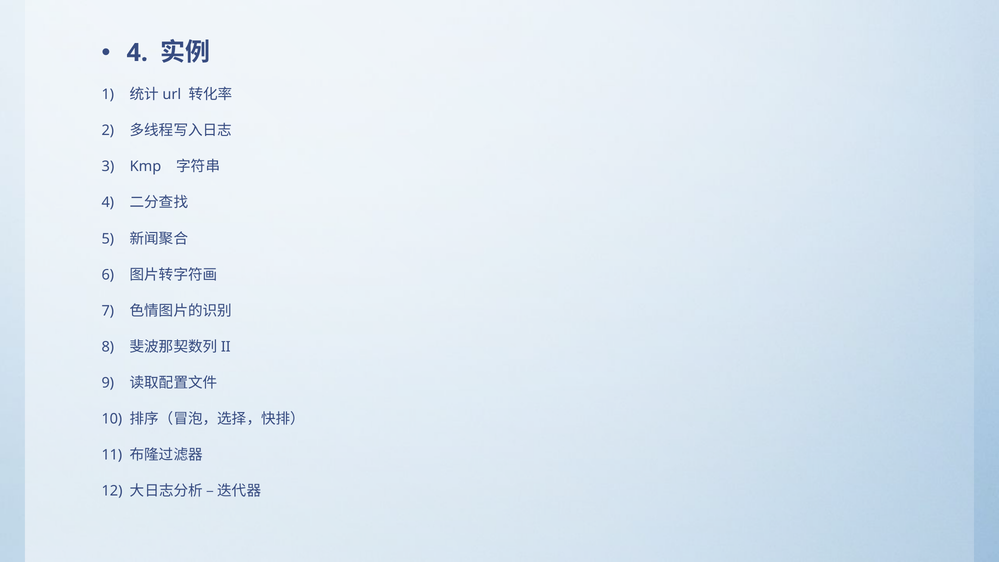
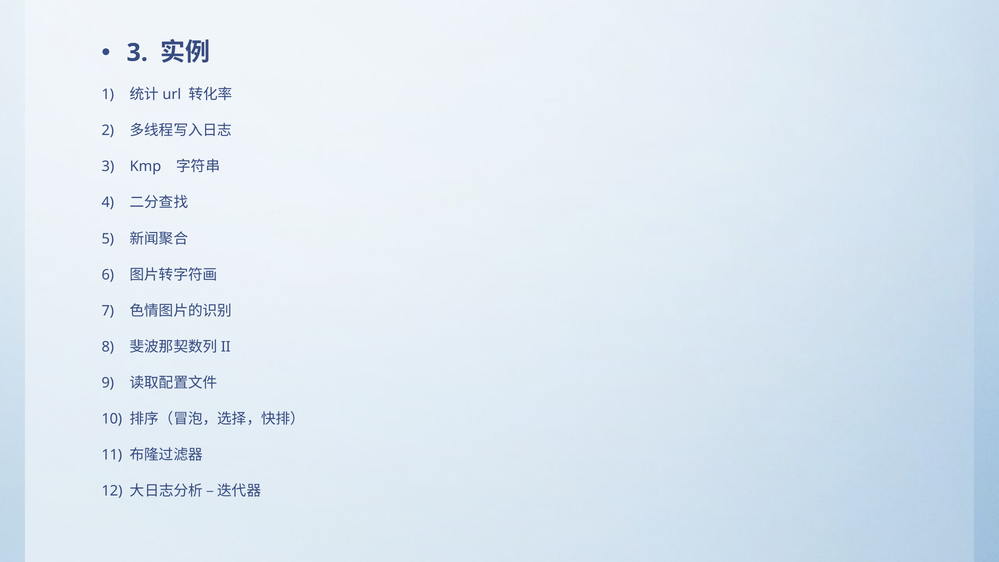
4: 4 -> 3 (137, 53)
